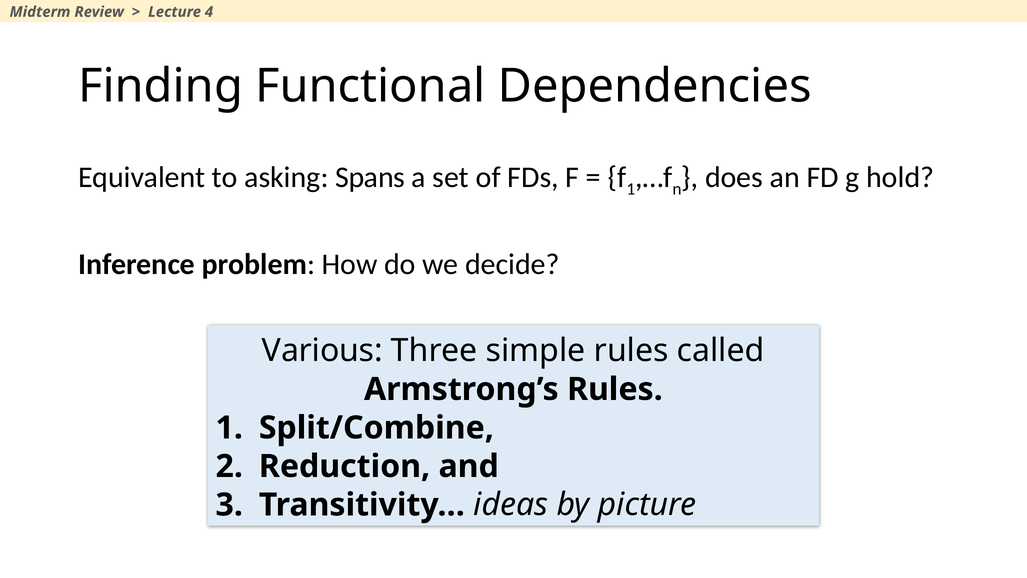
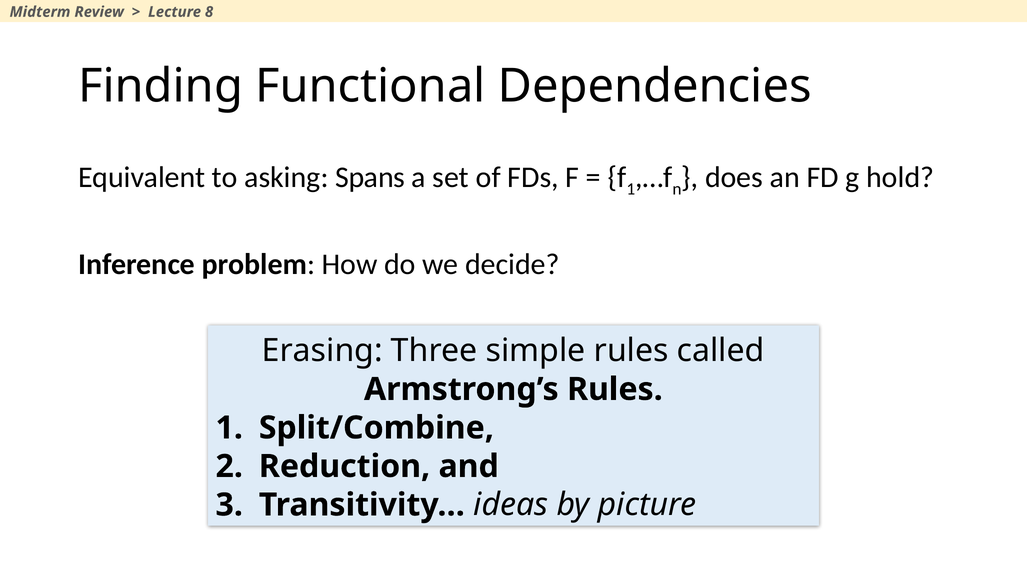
4: 4 -> 8 (209, 12)
Various: Various -> Erasing (322, 351)
